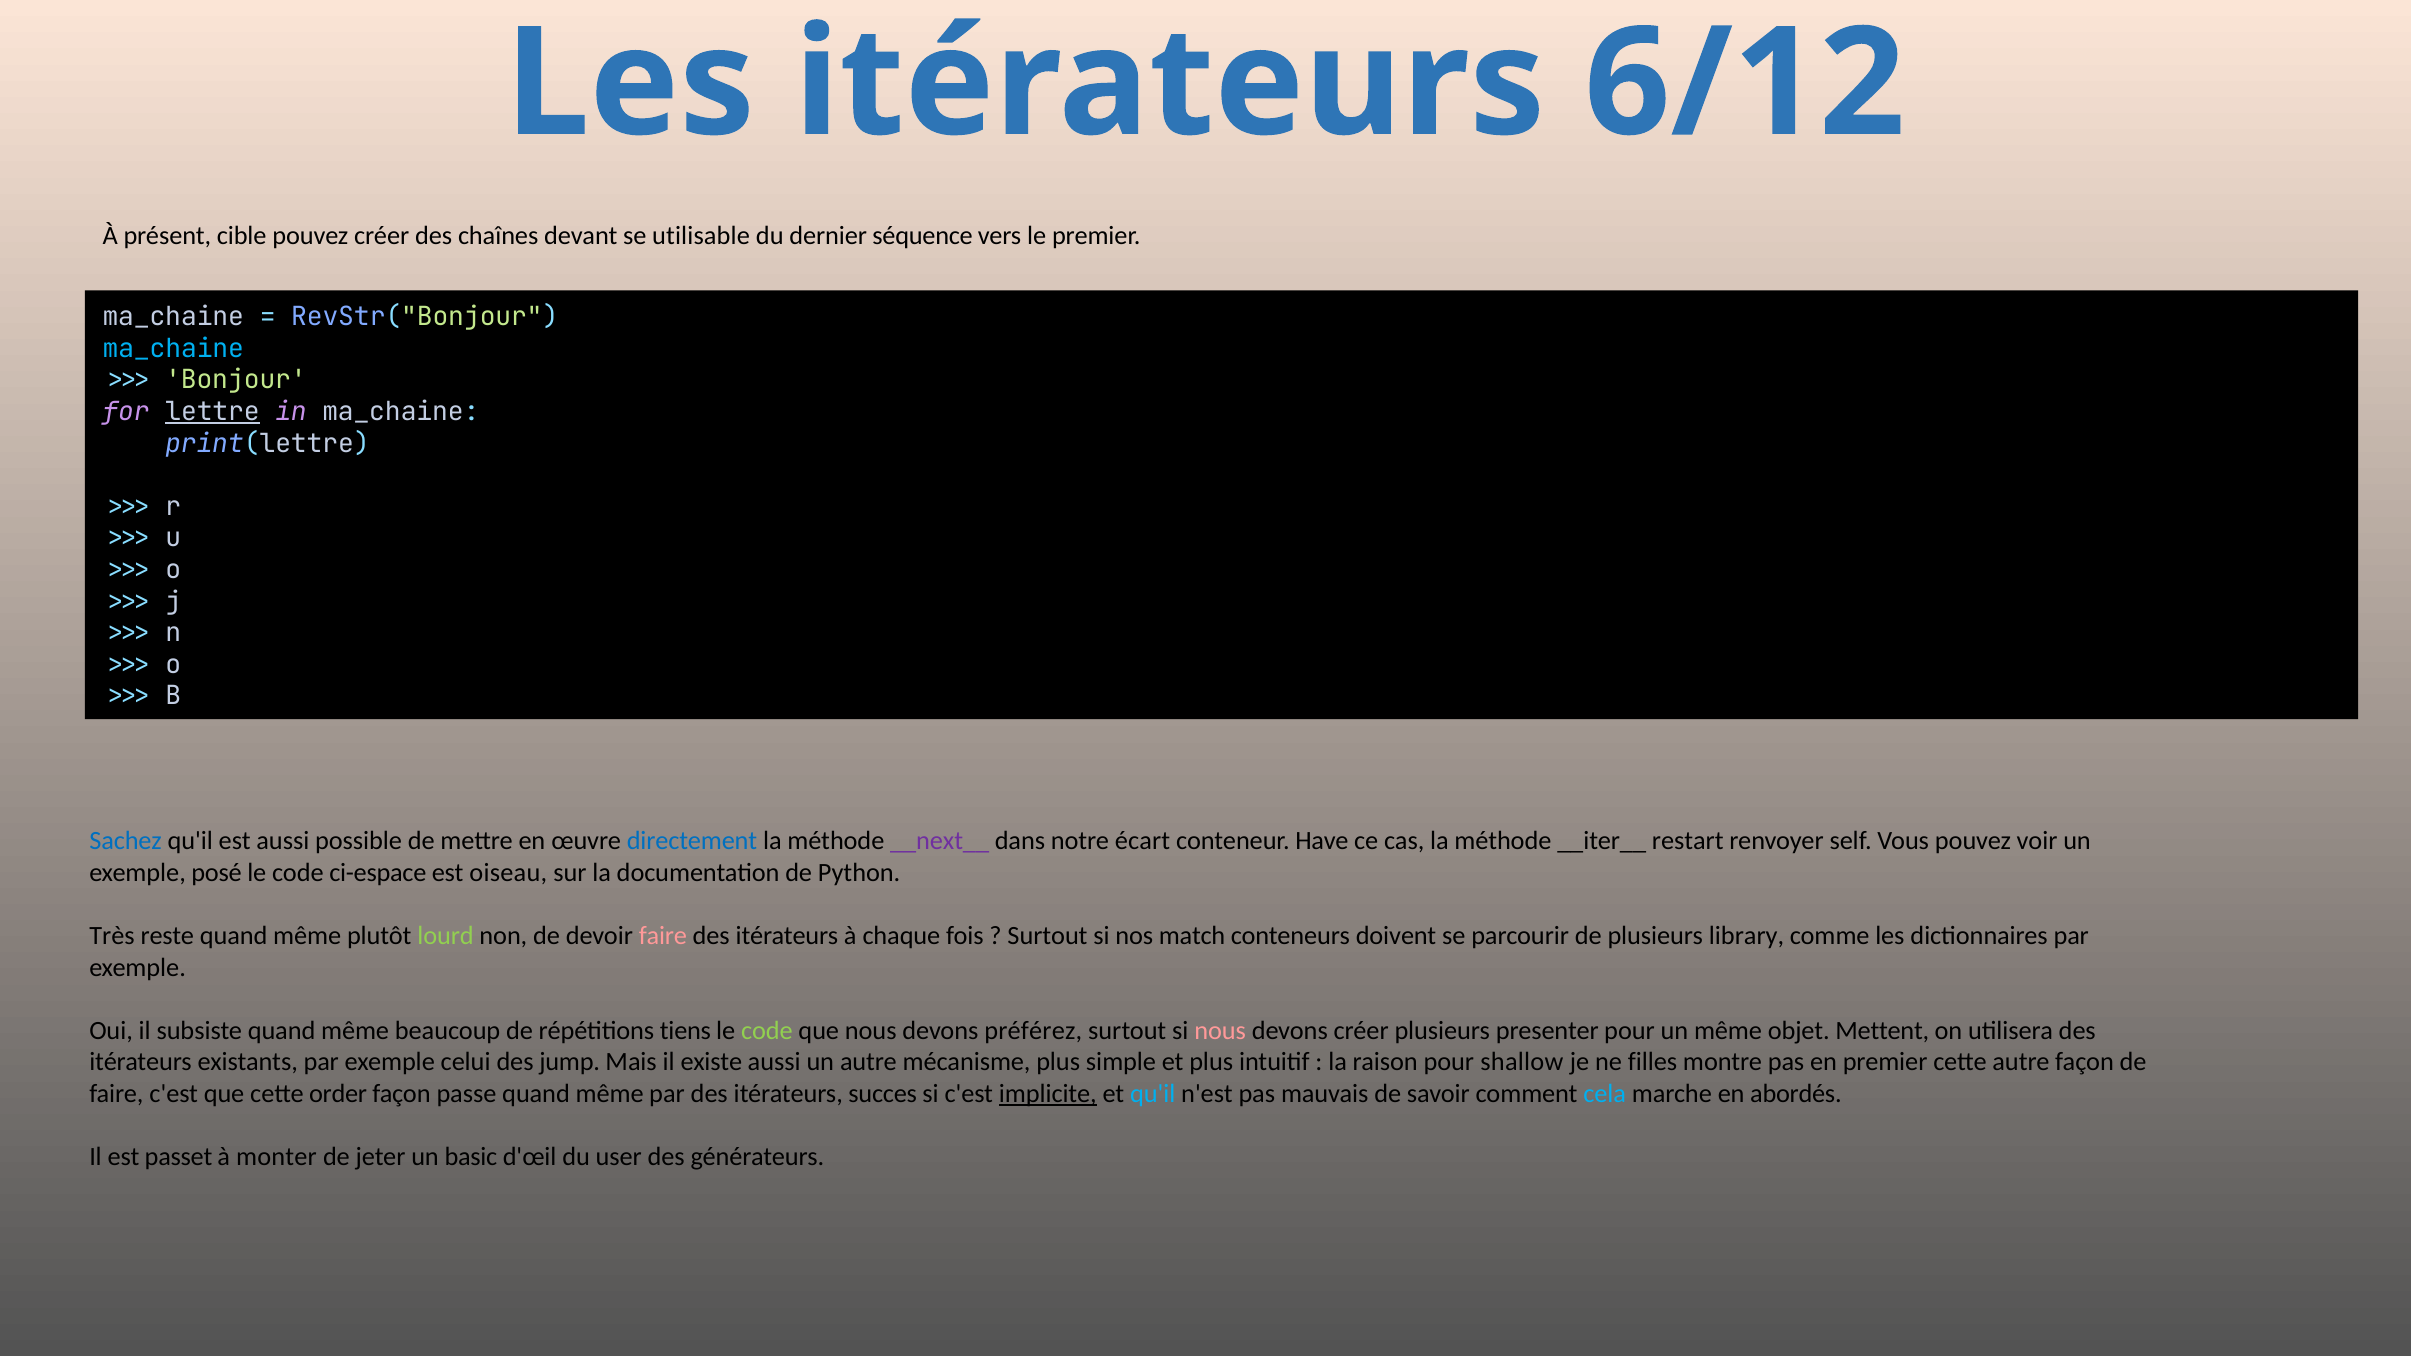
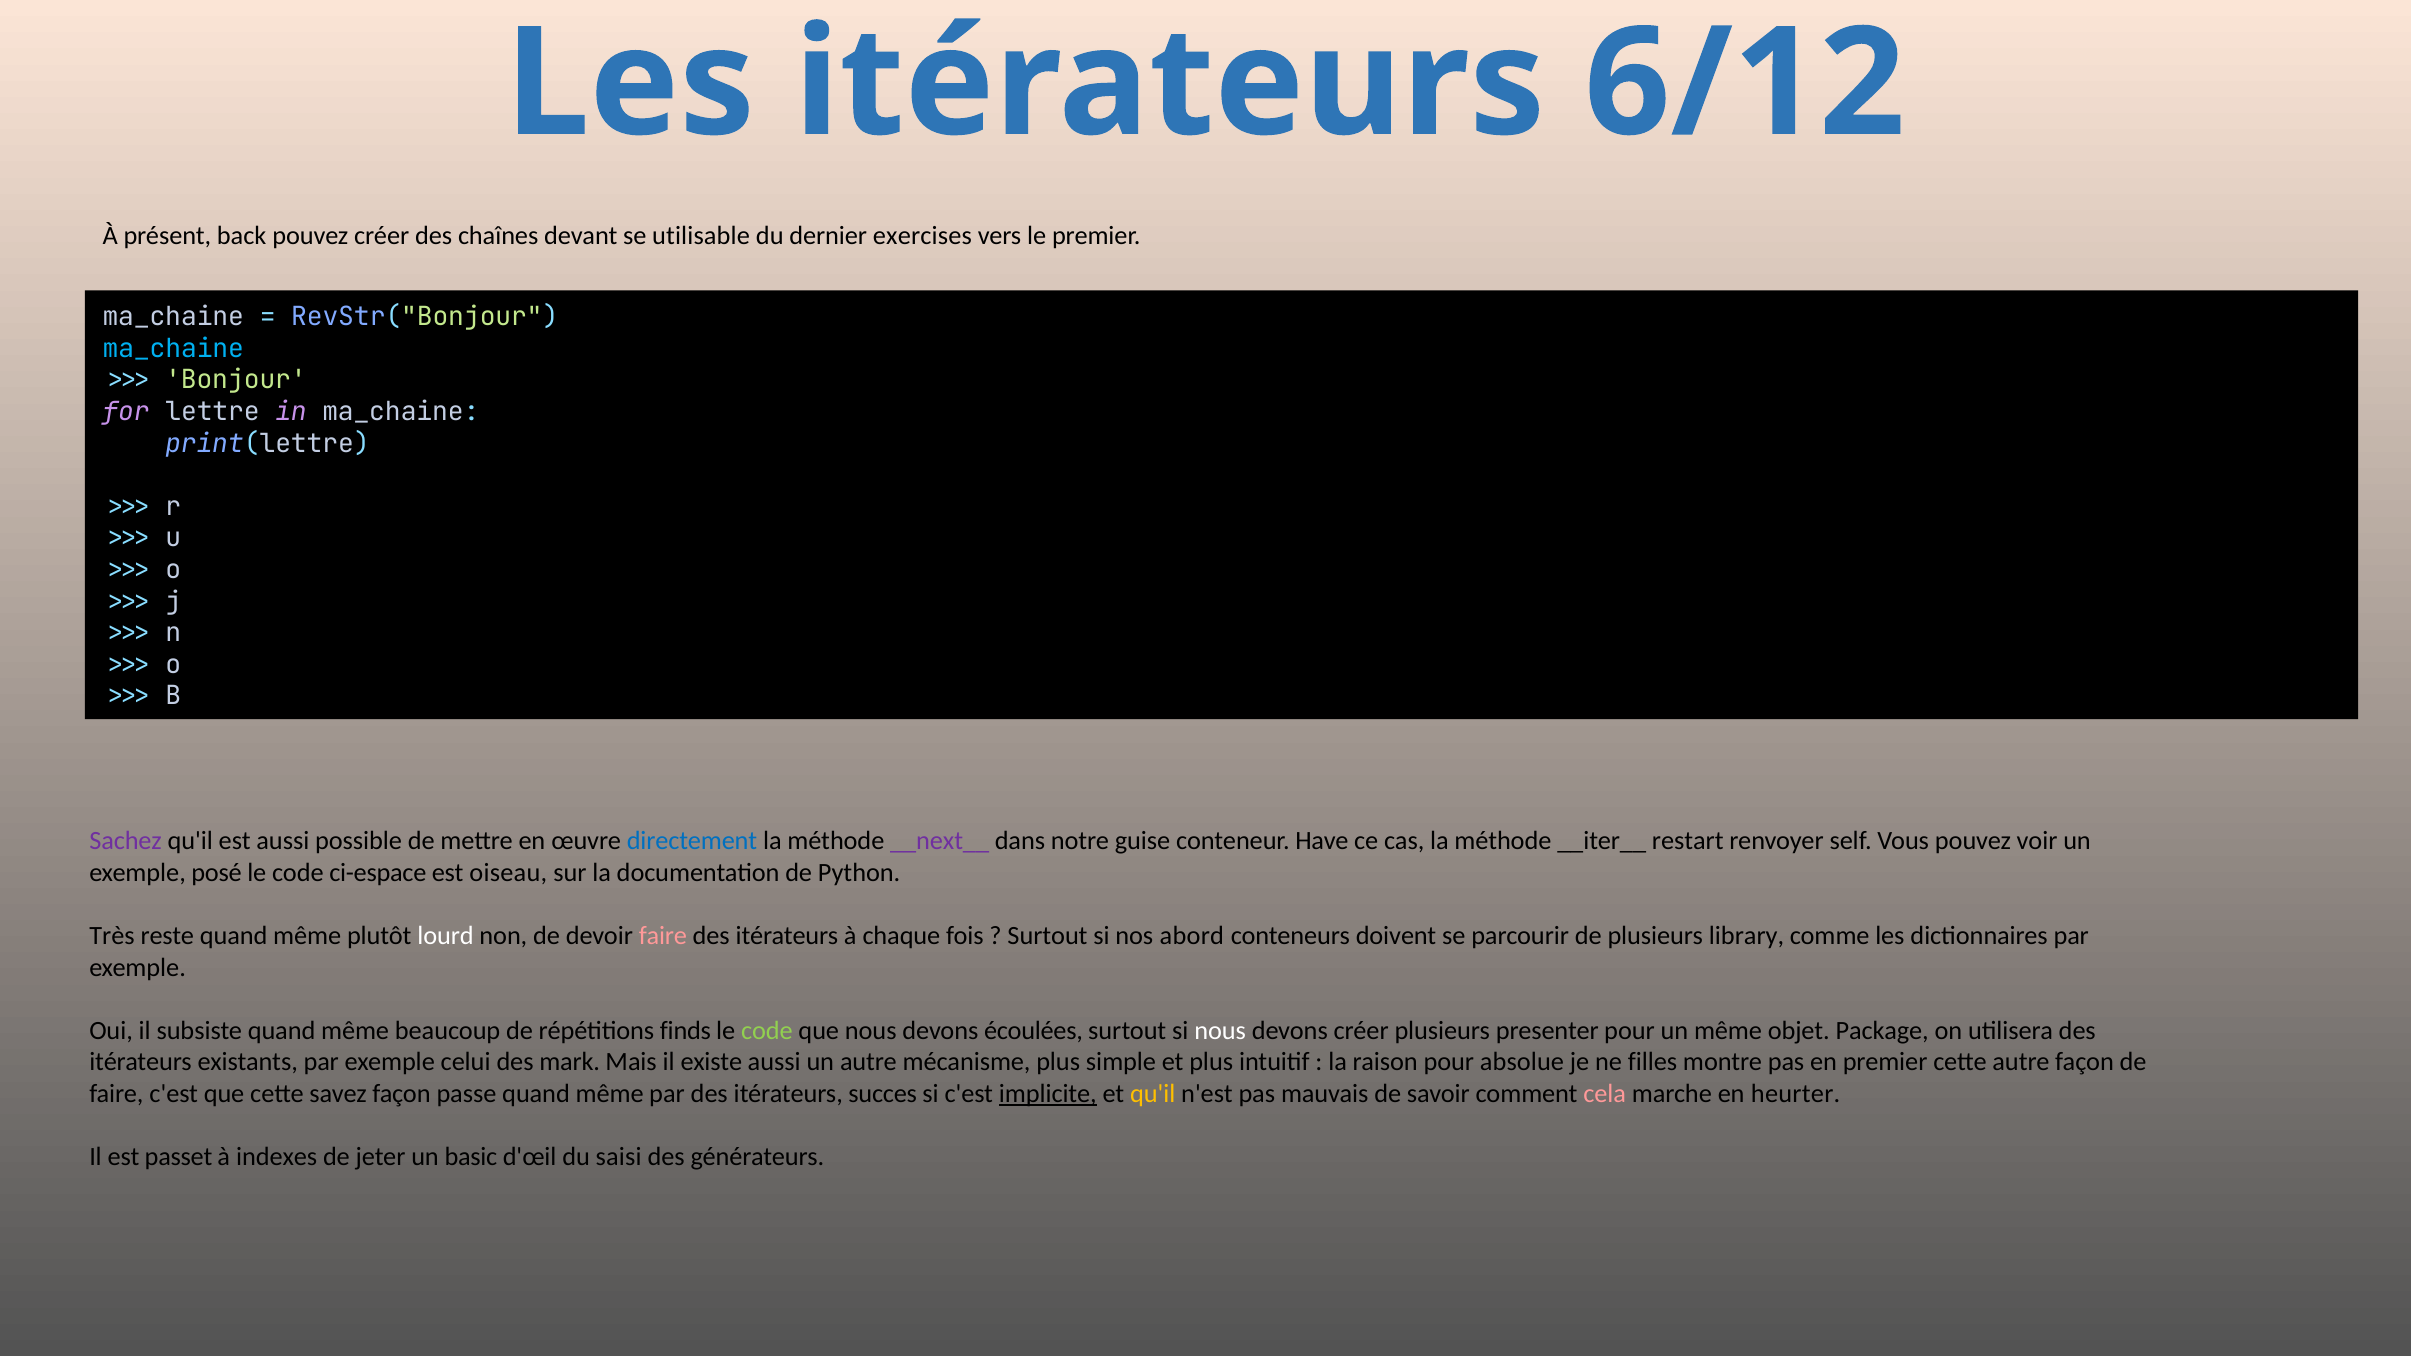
cible: cible -> back (242, 236)
séquence: séquence -> exercises (922, 236)
lettre underline: present -> none (213, 412)
Sachez colour: blue -> purple (126, 841)
écart: écart -> guise (1143, 841)
lourd colour: light green -> white (446, 936)
match: match -> abord (1192, 936)
tiens: tiens -> finds (685, 1031)
préférez: préférez -> écoulées (1033, 1031)
nous colour: pink -> white (1220, 1031)
Mettent: Mettent -> Package (1882, 1031)
jump: jump -> mark (570, 1062)
shallow: shallow -> absolue (1522, 1062)
order: order -> savez (338, 1094)
qu'il colour: light blue -> yellow (1153, 1094)
cela colour: light blue -> pink (1605, 1094)
abordés: abordés -> heurter (1796, 1094)
monter: monter -> indexes (277, 1157)
user: user -> saisi (619, 1157)
